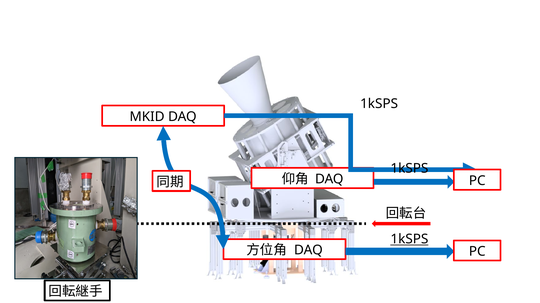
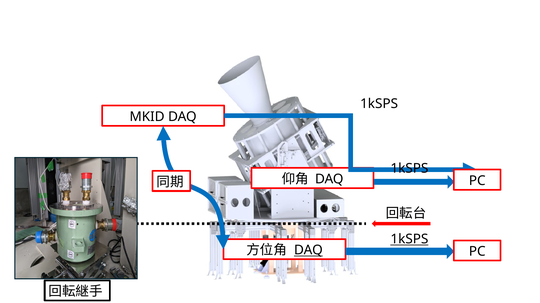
DAQ underline: none -> present (308, 251)
